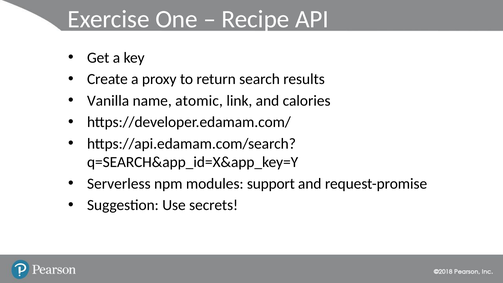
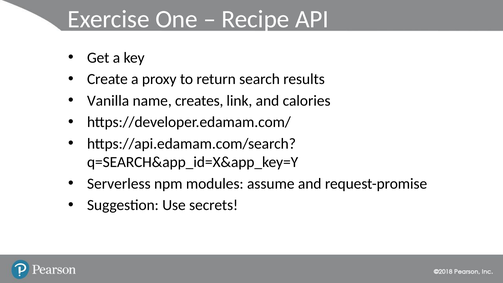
atomic: atomic -> creates (199, 101)
support: support -> assume (271, 184)
